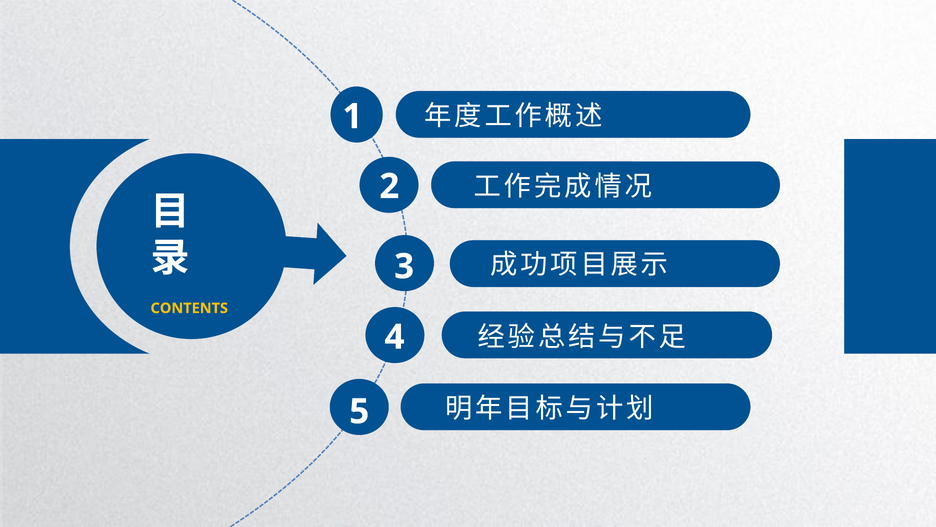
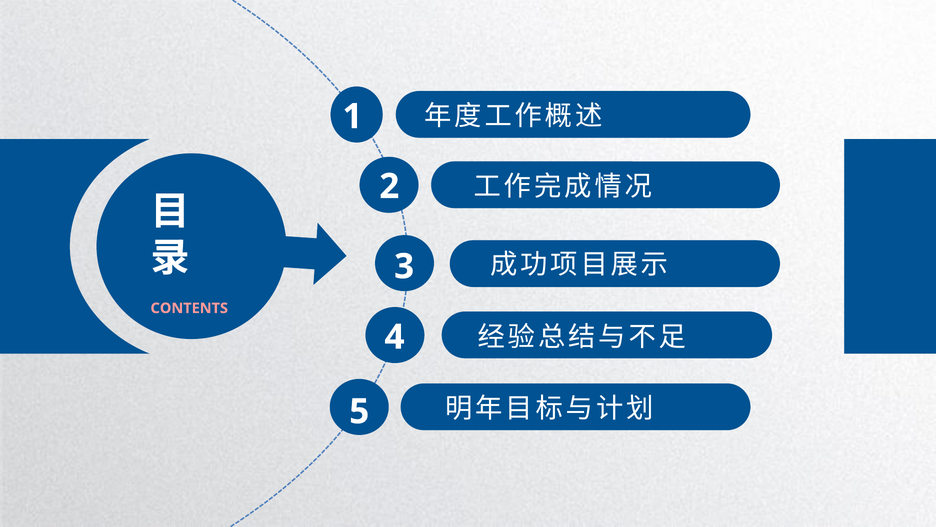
CONTENTS colour: yellow -> pink (189, 308)
